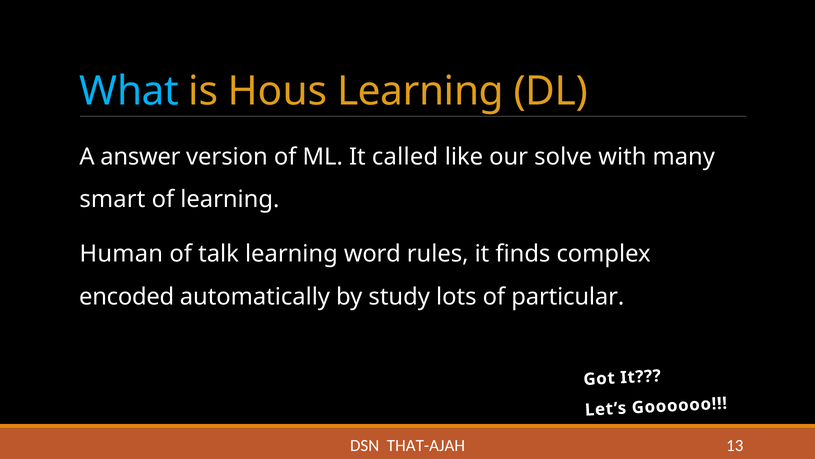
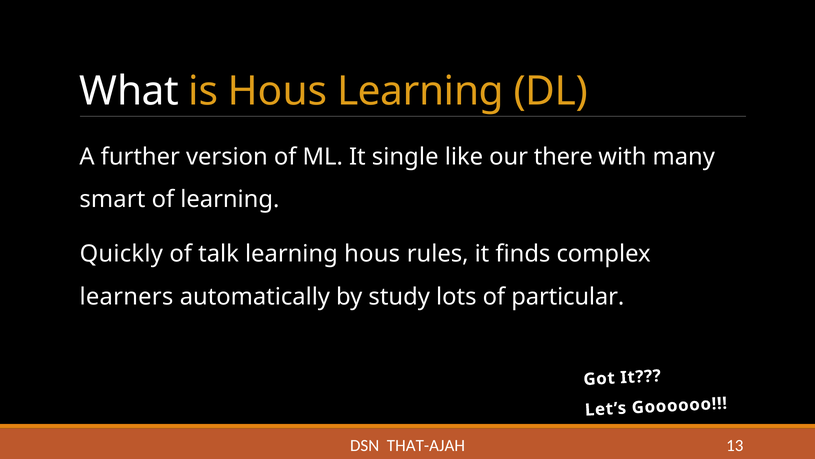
What colour: light blue -> white (129, 91)
answer: answer -> further (140, 157)
called: called -> single (405, 157)
solve: solve -> there (563, 157)
Human: Human -> Quickly (121, 254)
learning word: word -> hous (372, 254)
encoded: encoded -> learners (126, 297)
